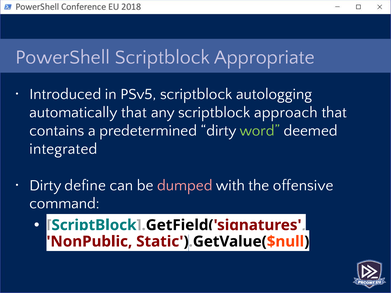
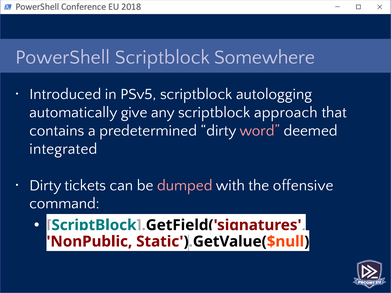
Appropriate: Appropriate -> Somewhere (265, 57)
automatically that: that -> give (134, 112)
word colour: light green -> pink (260, 131)
define: define -> tickets (85, 185)
